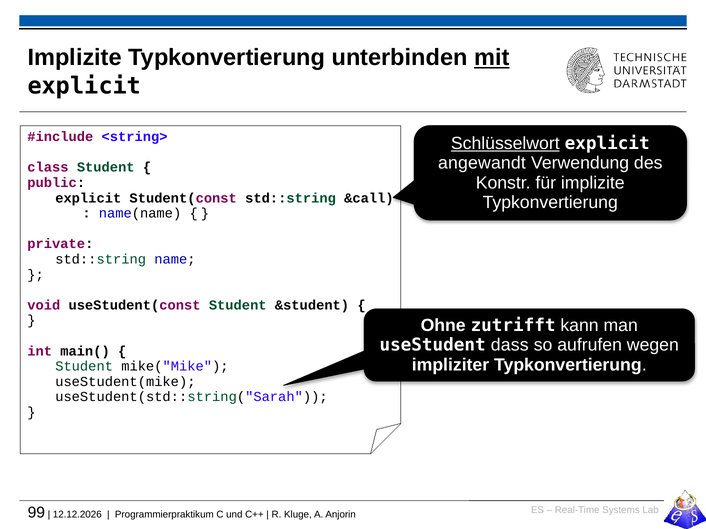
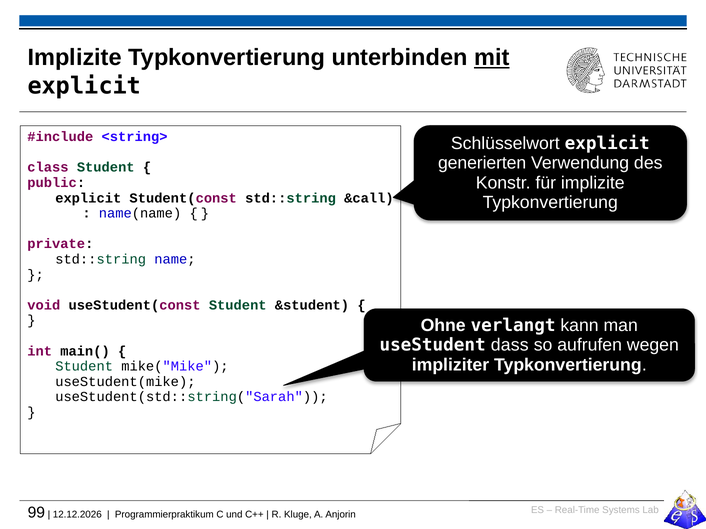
Schlüsselwort underline: present -> none (505, 143)
angewandt: angewandt -> generierten (482, 163)
zutrifft: zutrifft -> verlangt (513, 326)
